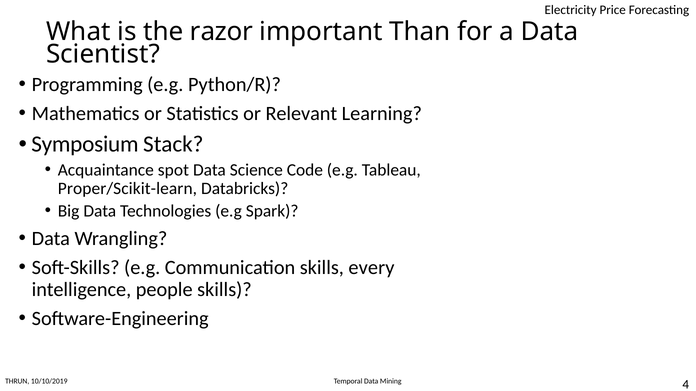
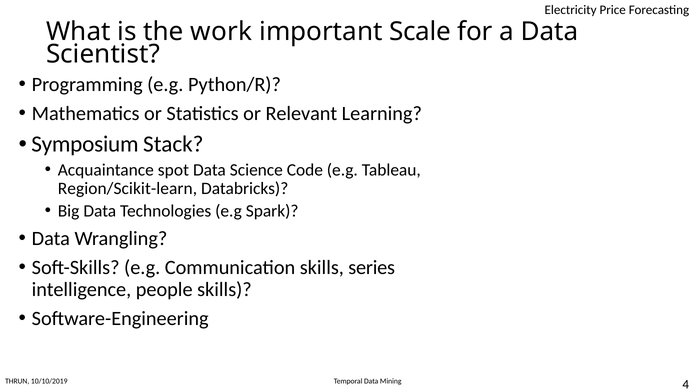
razor: razor -> work (221, 32)
Than: Than -> Scale (420, 32)
Proper/Scikit-learn: Proper/Scikit-learn -> Region/Scikit-learn (127, 189)
every: every -> series (372, 268)
